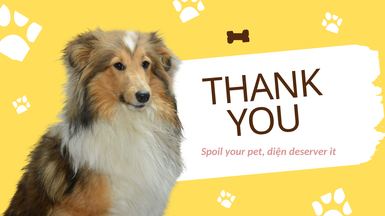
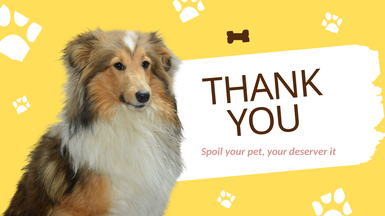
pet diện: diện -> your (277, 152)
